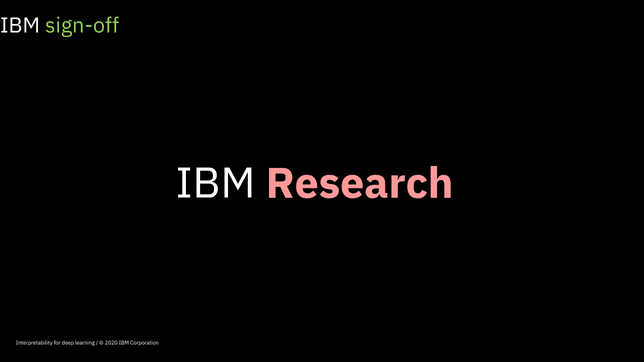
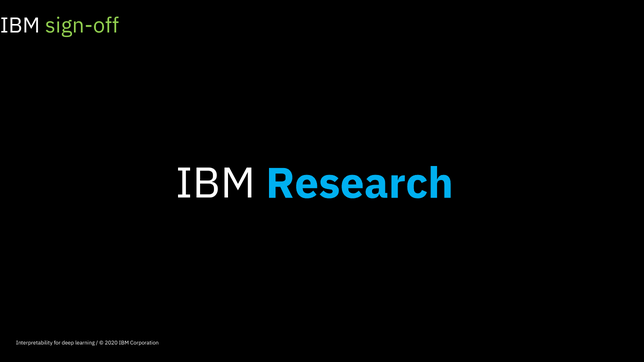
Research colour: pink -> light blue (360, 184)
